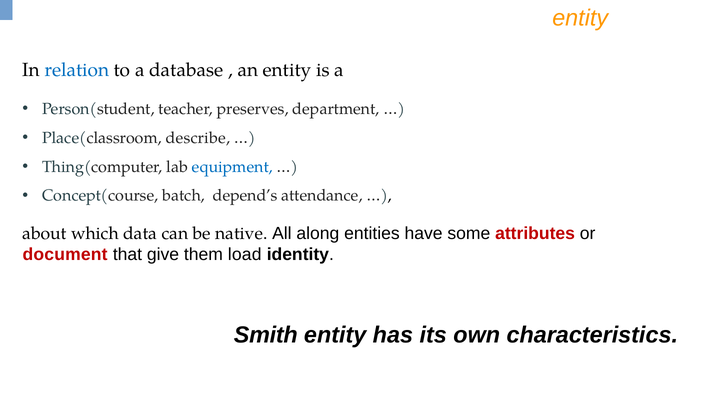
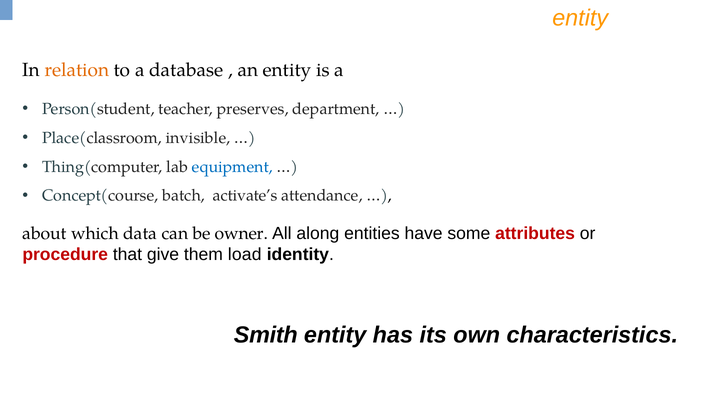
relation colour: blue -> orange (77, 70)
describe: describe -> invisible (198, 138)
depend’s: depend’s -> activate’s (245, 196)
native: native -> owner (242, 234)
document: document -> procedure (65, 255)
